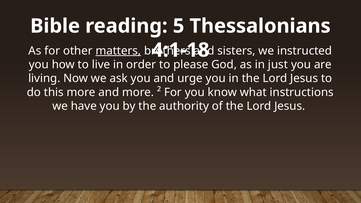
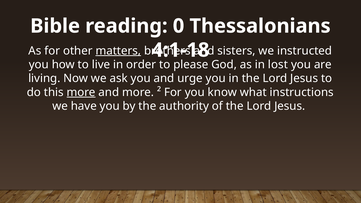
5: 5 -> 0 (179, 26)
just: just -> lost (278, 65)
more underline: none -> present (81, 92)
